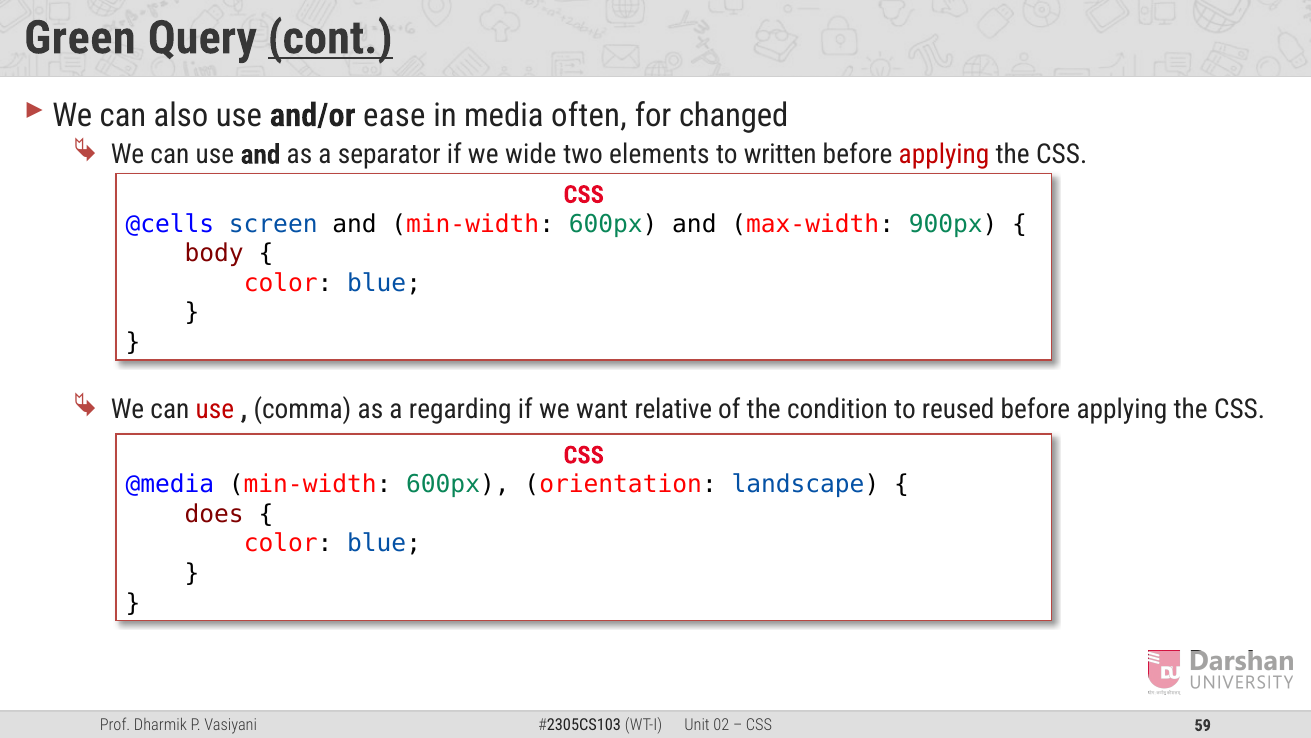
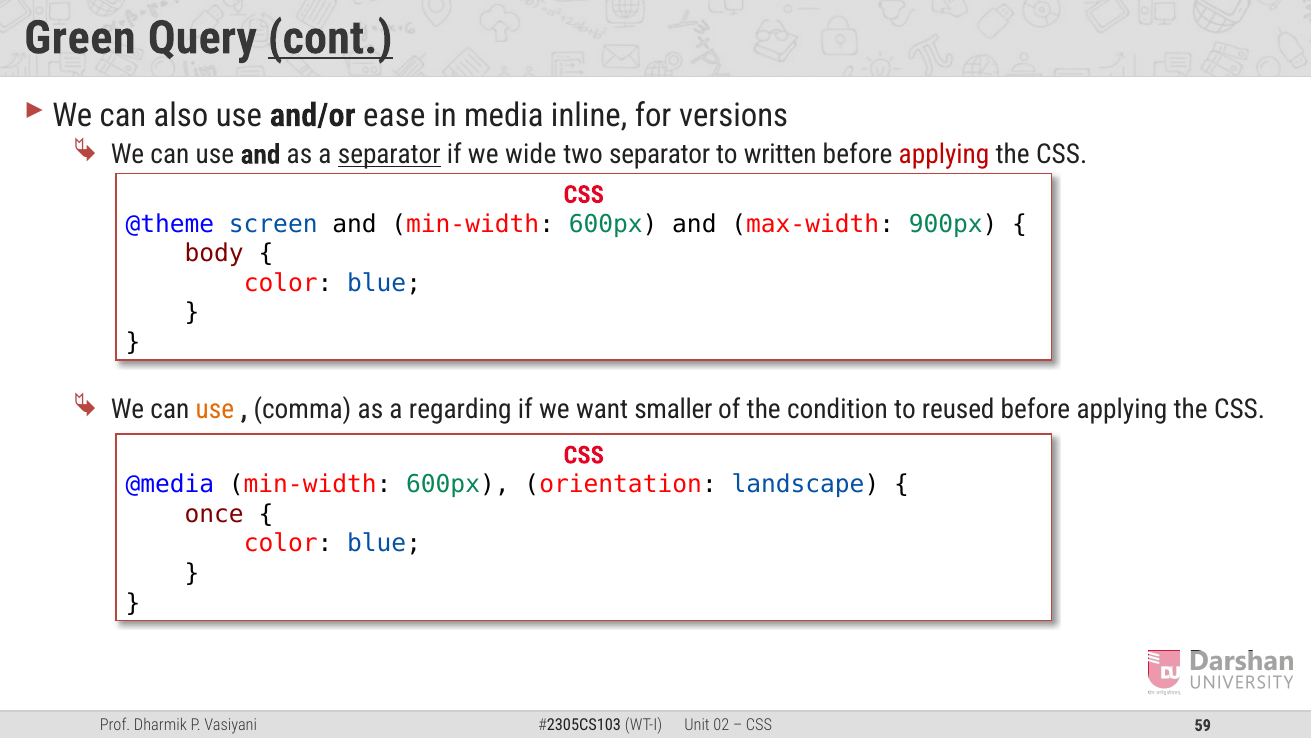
often: often -> inline (589, 115)
changed: changed -> versions (734, 115)
separator underline: none -> present (389, 155)
two elements: elements -> separator (660, 155)
@cells: @cells -> @theme (170, 224)
use colour: red -> orange (215, 409)
relative: relative -> smaller (673, 409)
does: does -> once (214, 514)
